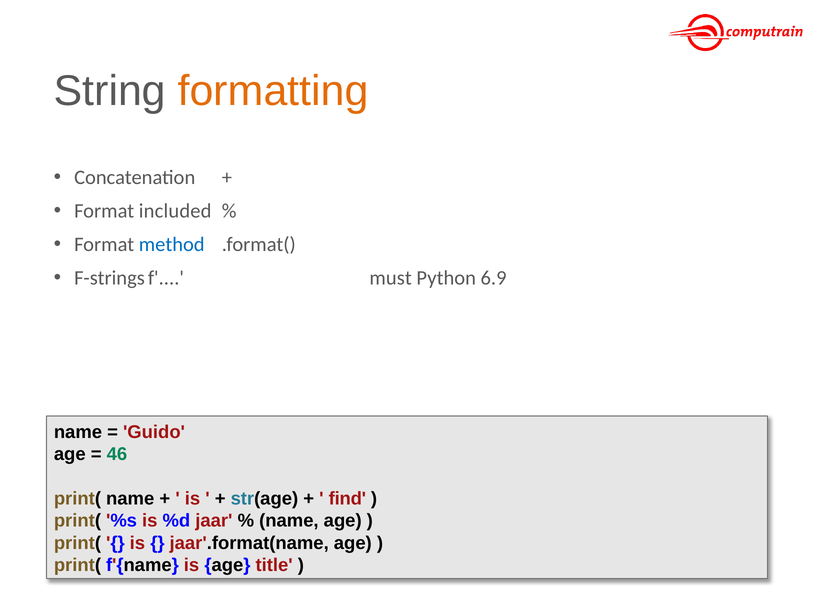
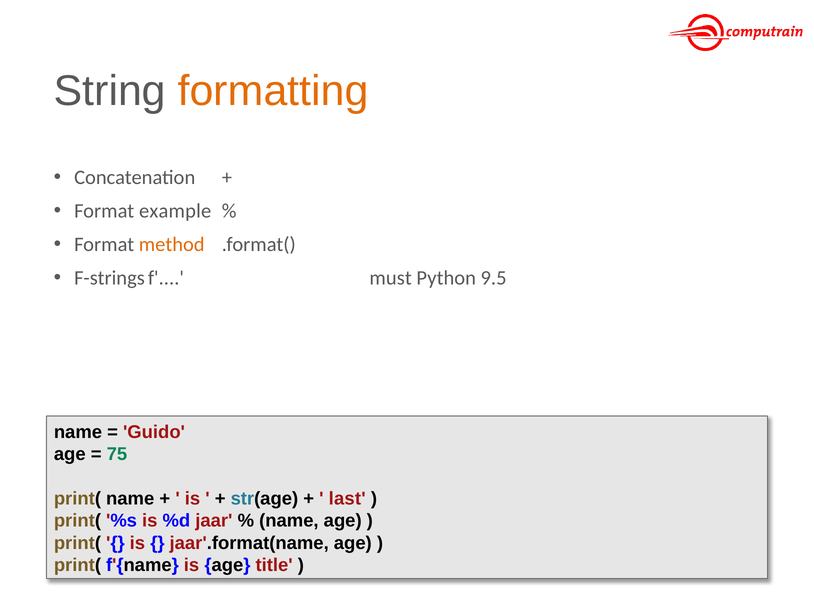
included: included -> example (175, 211)
method colour: blue -> orange (172, 244)
6.9: 6.9 -> 9.5 (494, 278)
46: 46 -> 75 (117, 454)
find: find -> last (347, 498)
